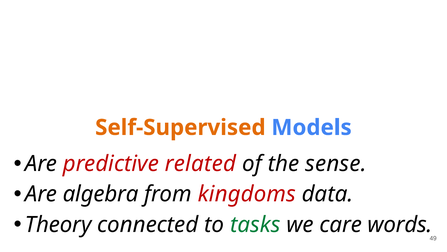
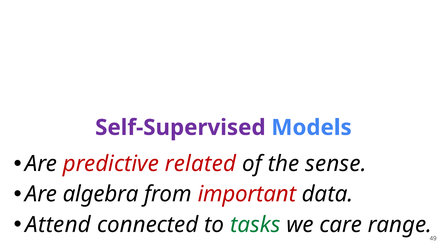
Self-Supervised colour: orange -> purple (180, 127)
kingdoms: kingdoms -> important (247, 194)
Theory: Theory -> Attend (58, 224)
words: words -> range (400, 224)
